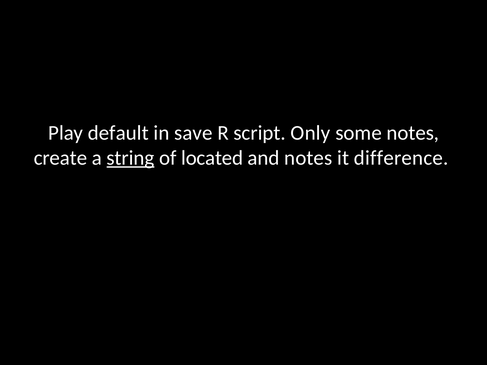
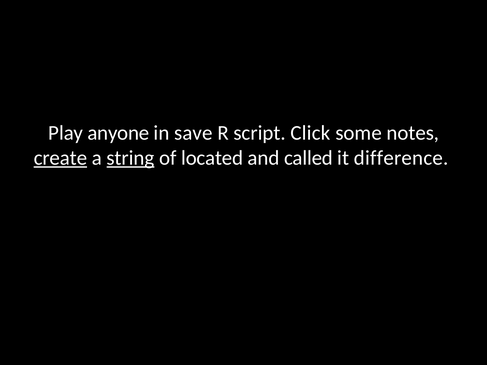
default: default -> anyone (118, 133)
Only: Only -> Click (311, 133)
create underline: none -> present (60, 158)
and notes: notes -> called (308, 158)
